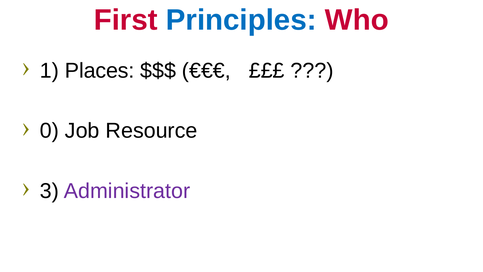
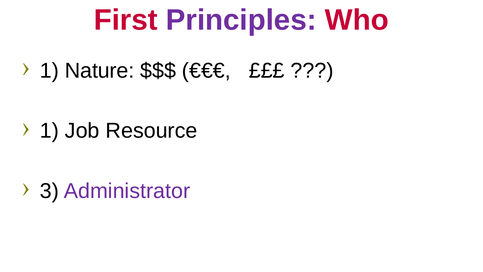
Principles colour: blue -> purple (241, 20)
Places: Places -> Nature (100, 71)
0: 0 -> 1 (50, 131)
